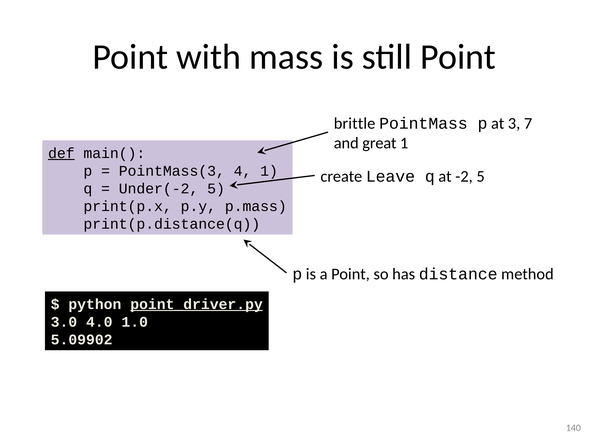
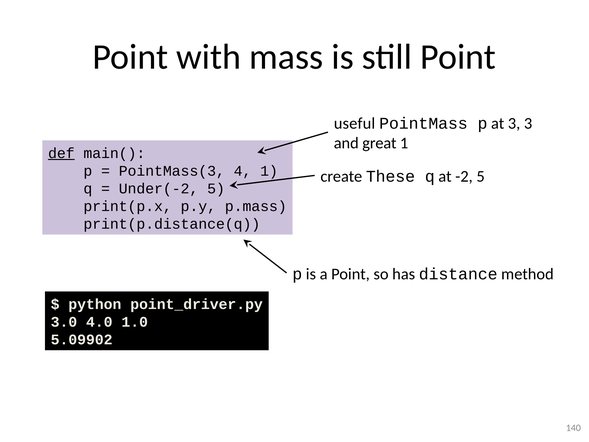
brittle: brittle -> useful (355, 123)
3 7: 7 -> 3 (528, 123)
Leave: Leave -> These (390, 176)
point_driver.py underline: present -> none (197, 304)
